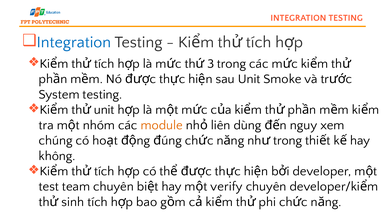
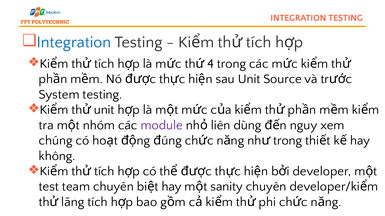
3: 3 -> 4 (211, 64)
Smoke: Smoke -> Source (282, 79)
module colour: orange -> purple (162, 125)
verify: verify -> sanity (227, 187)
sinh: sinh -> lãng (73, 202)
